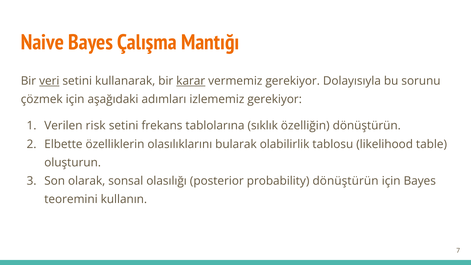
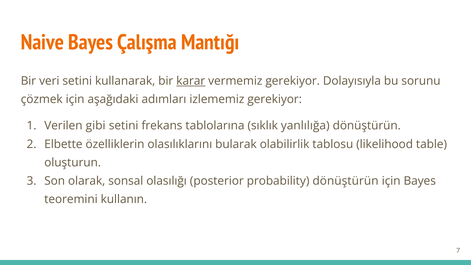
veri underline: present -> none (49, 81)
risk: risk -> gibi (96, 126)
özelliğin: özelliğin -> yanlılığa (305, 126)
